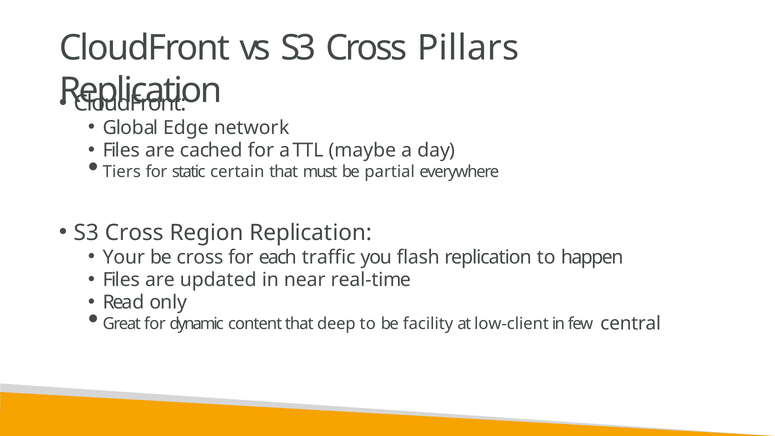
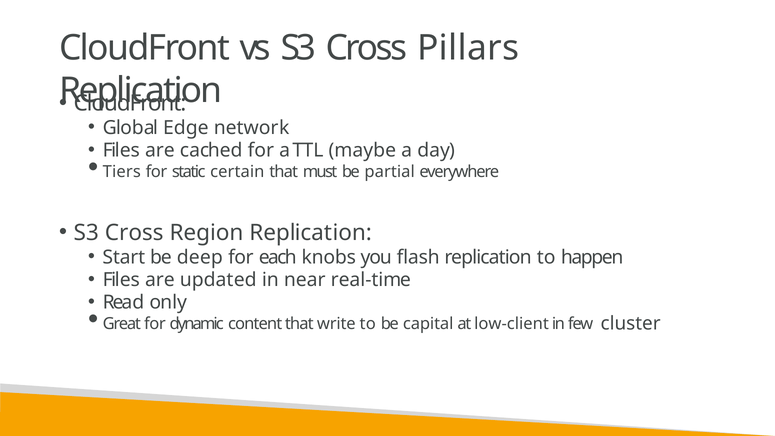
Your: Your -> Start (124, 257)
be cross: cross -> deep (200, 257)
traffic: traffic -> knobs (329, 257)
deep: deep -> write (336, 324)
facility: facility -> capital (428, 324)
central: central -> cluster (631, 323)
